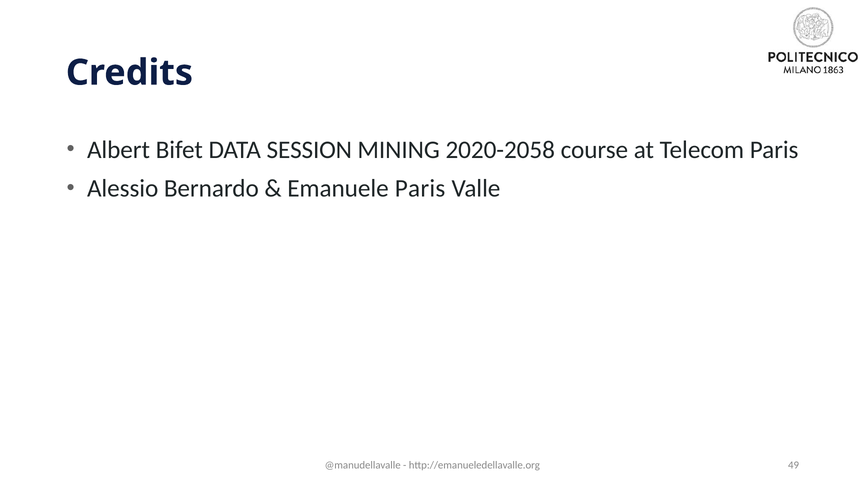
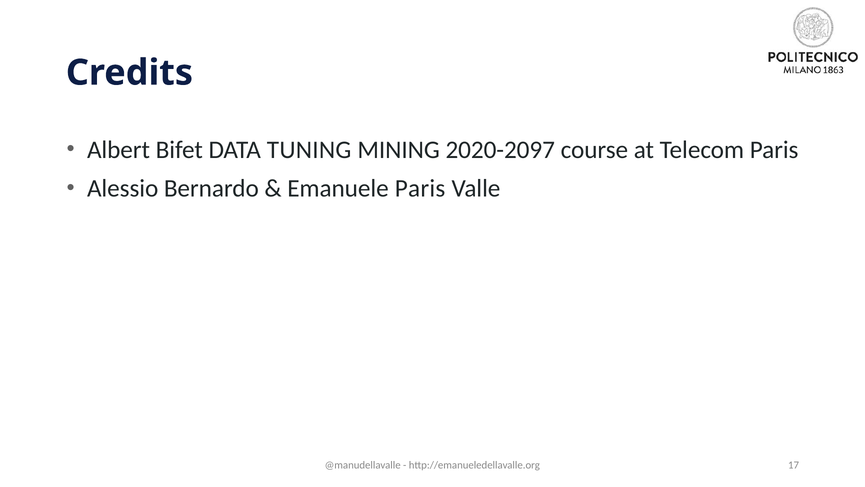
SESSION: SESSION -> TUNING (309, 150)
2020-2058: 2020-2058 -> 2020-2097 (500, 150)
49: 49 -> 17 (794, 465)
